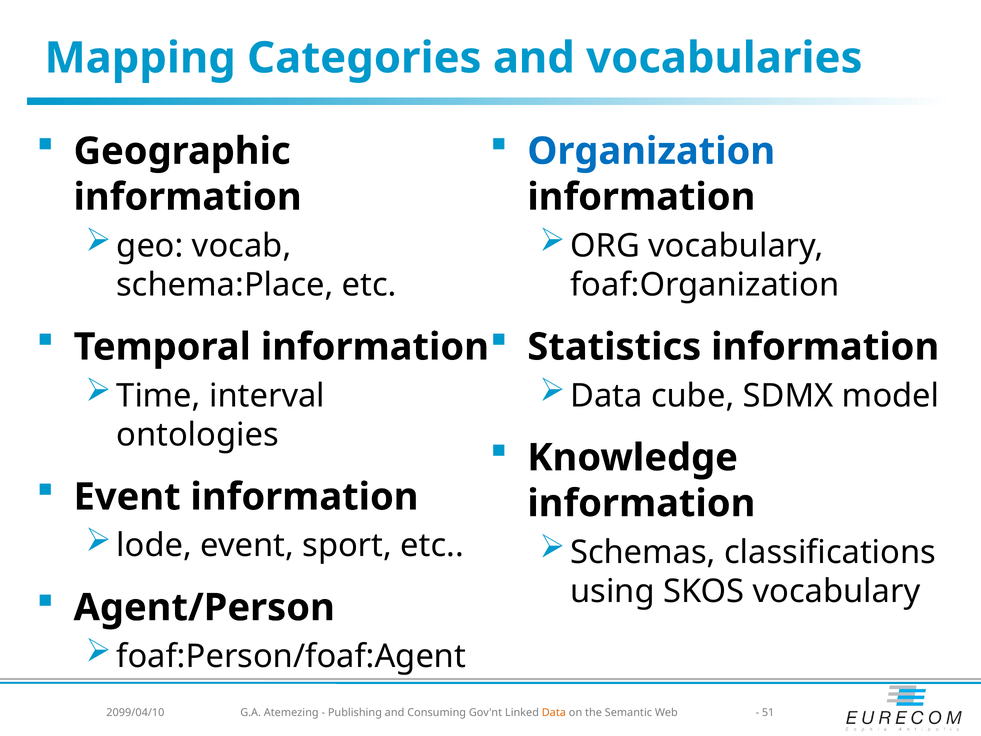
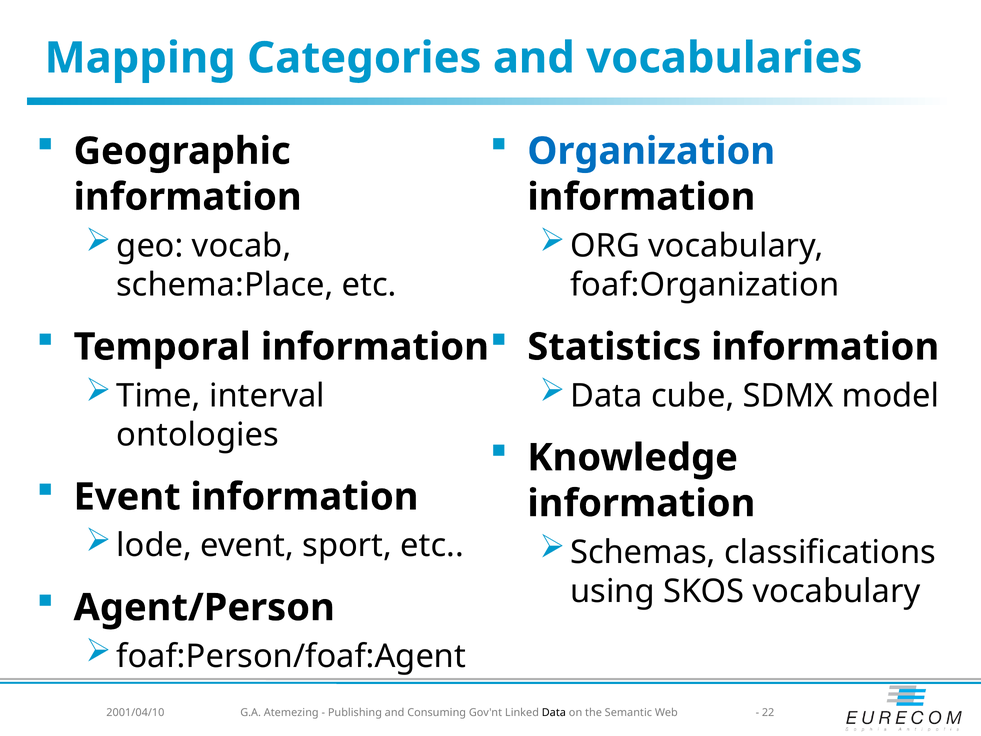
2099/04/10: 2099/04/10 -> 2001/04/10 (135, 712)
Data colour: orange -> black (554, 712)
51: 51 -> 22 (768, 712)
